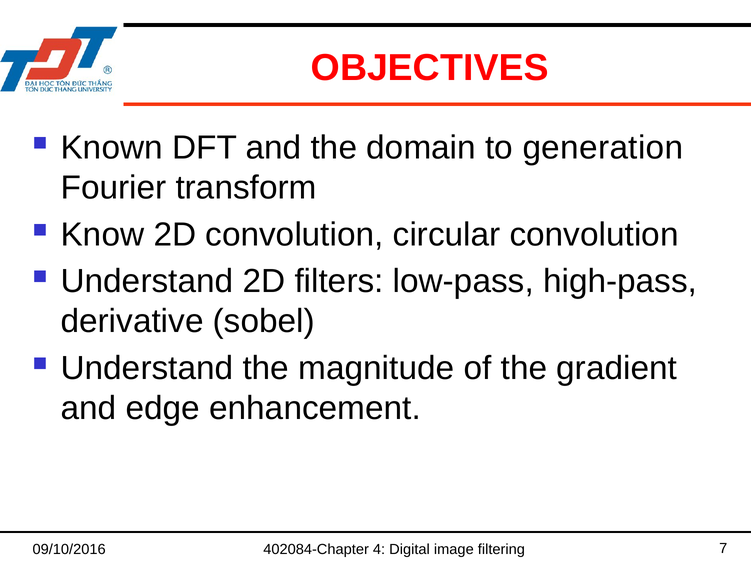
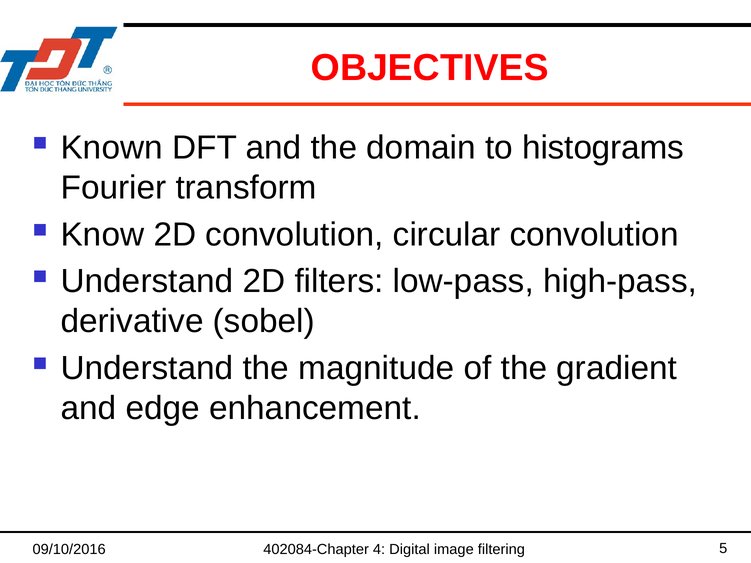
generation: generation -> histograms (603, 148)
7: 7 -> 5 (723, 548)
